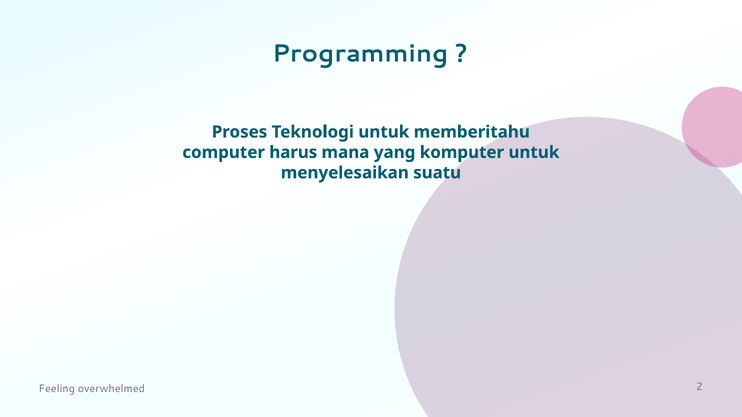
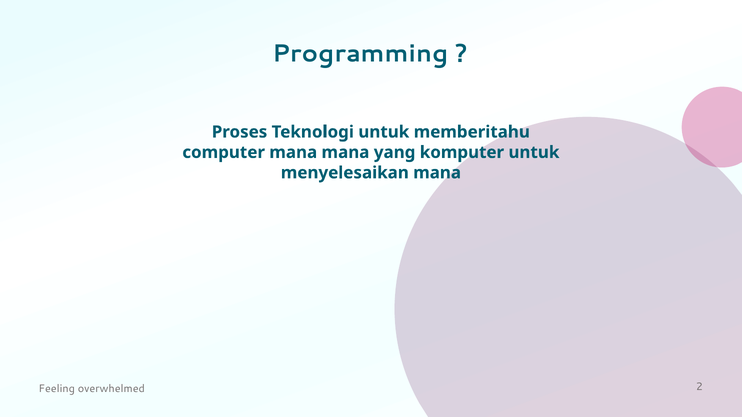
computer harus: harus -> mana (293, 152)
menyelesaikan suatu: suatu -> mana (437, 173)
